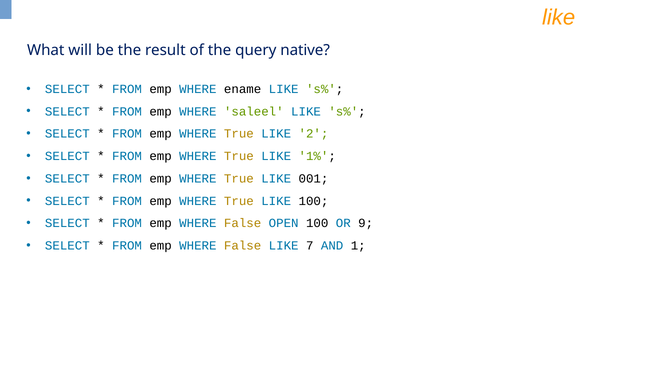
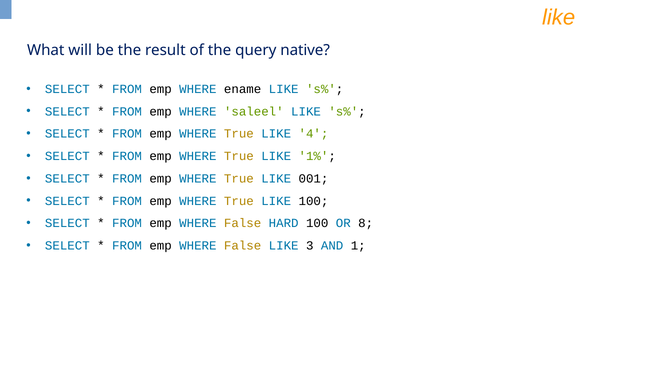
2: 2 -> 4 (313, 134)
OPEN: OPEN -> HARD (284, 223)
9: 9 -> 8 (366, 223)
7: 7 -> 3 (310, 246)
